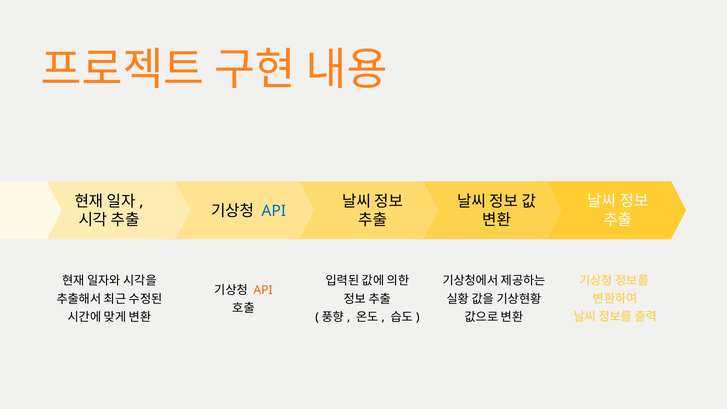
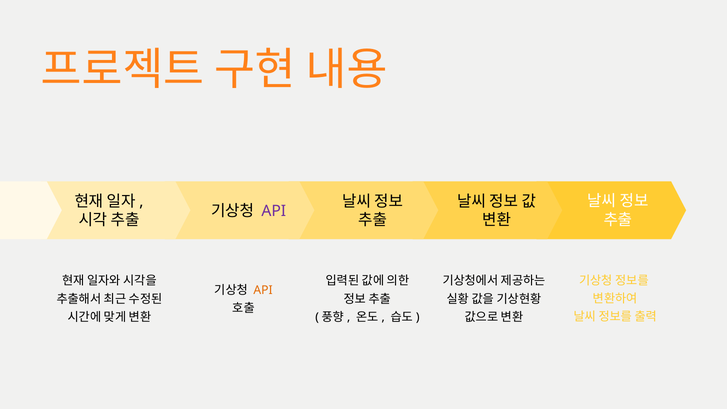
API colour: blue -> purple (274, 211)
